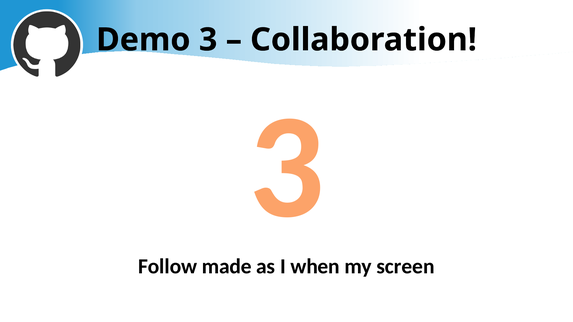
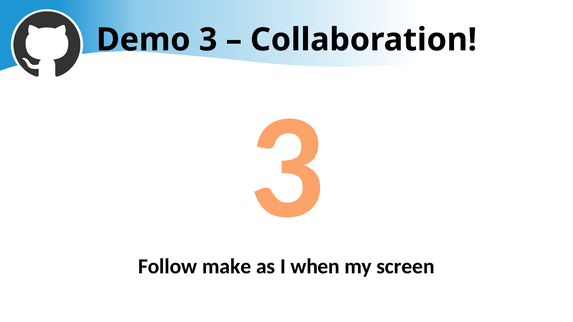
made: made -> make (227, 267)
